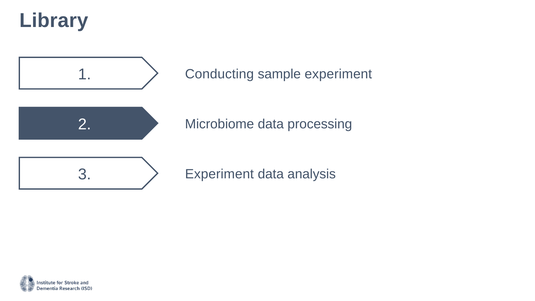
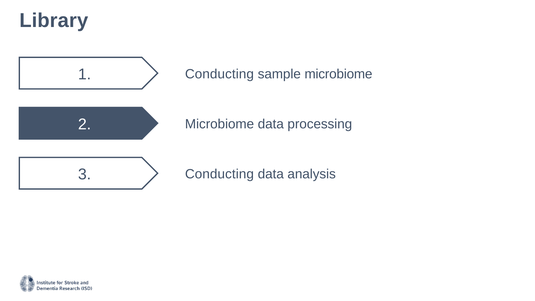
sample experiment: experiment -> microbiome (338, 74)
Experiment: Experiment -> Conducting (219, 174)
